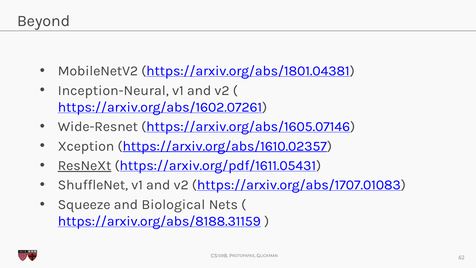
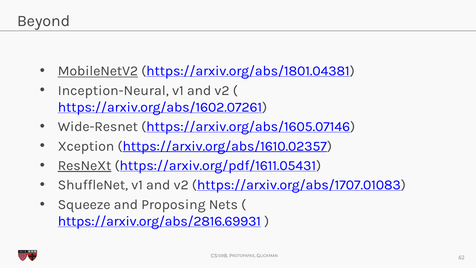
MobileNetV2 underline: none -> present (98, 71)
Biological: Biological -> Proposing (173, 204)
https://arxiv.org/abs/8188.31159: https://arxiv.org/abs/8188.31159 -> https://arxiv.org/abs/2816.69931 (159, 221)
